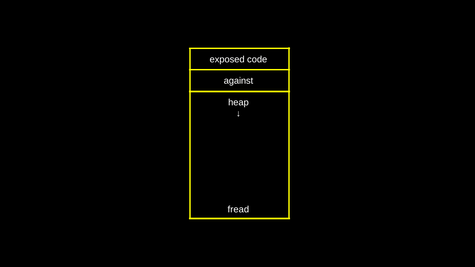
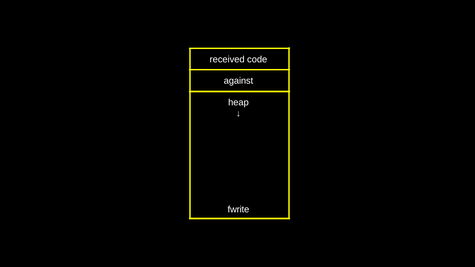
exposed: exposed -> received (227, 59)
fread: fread -> fwrite (238, 210)
